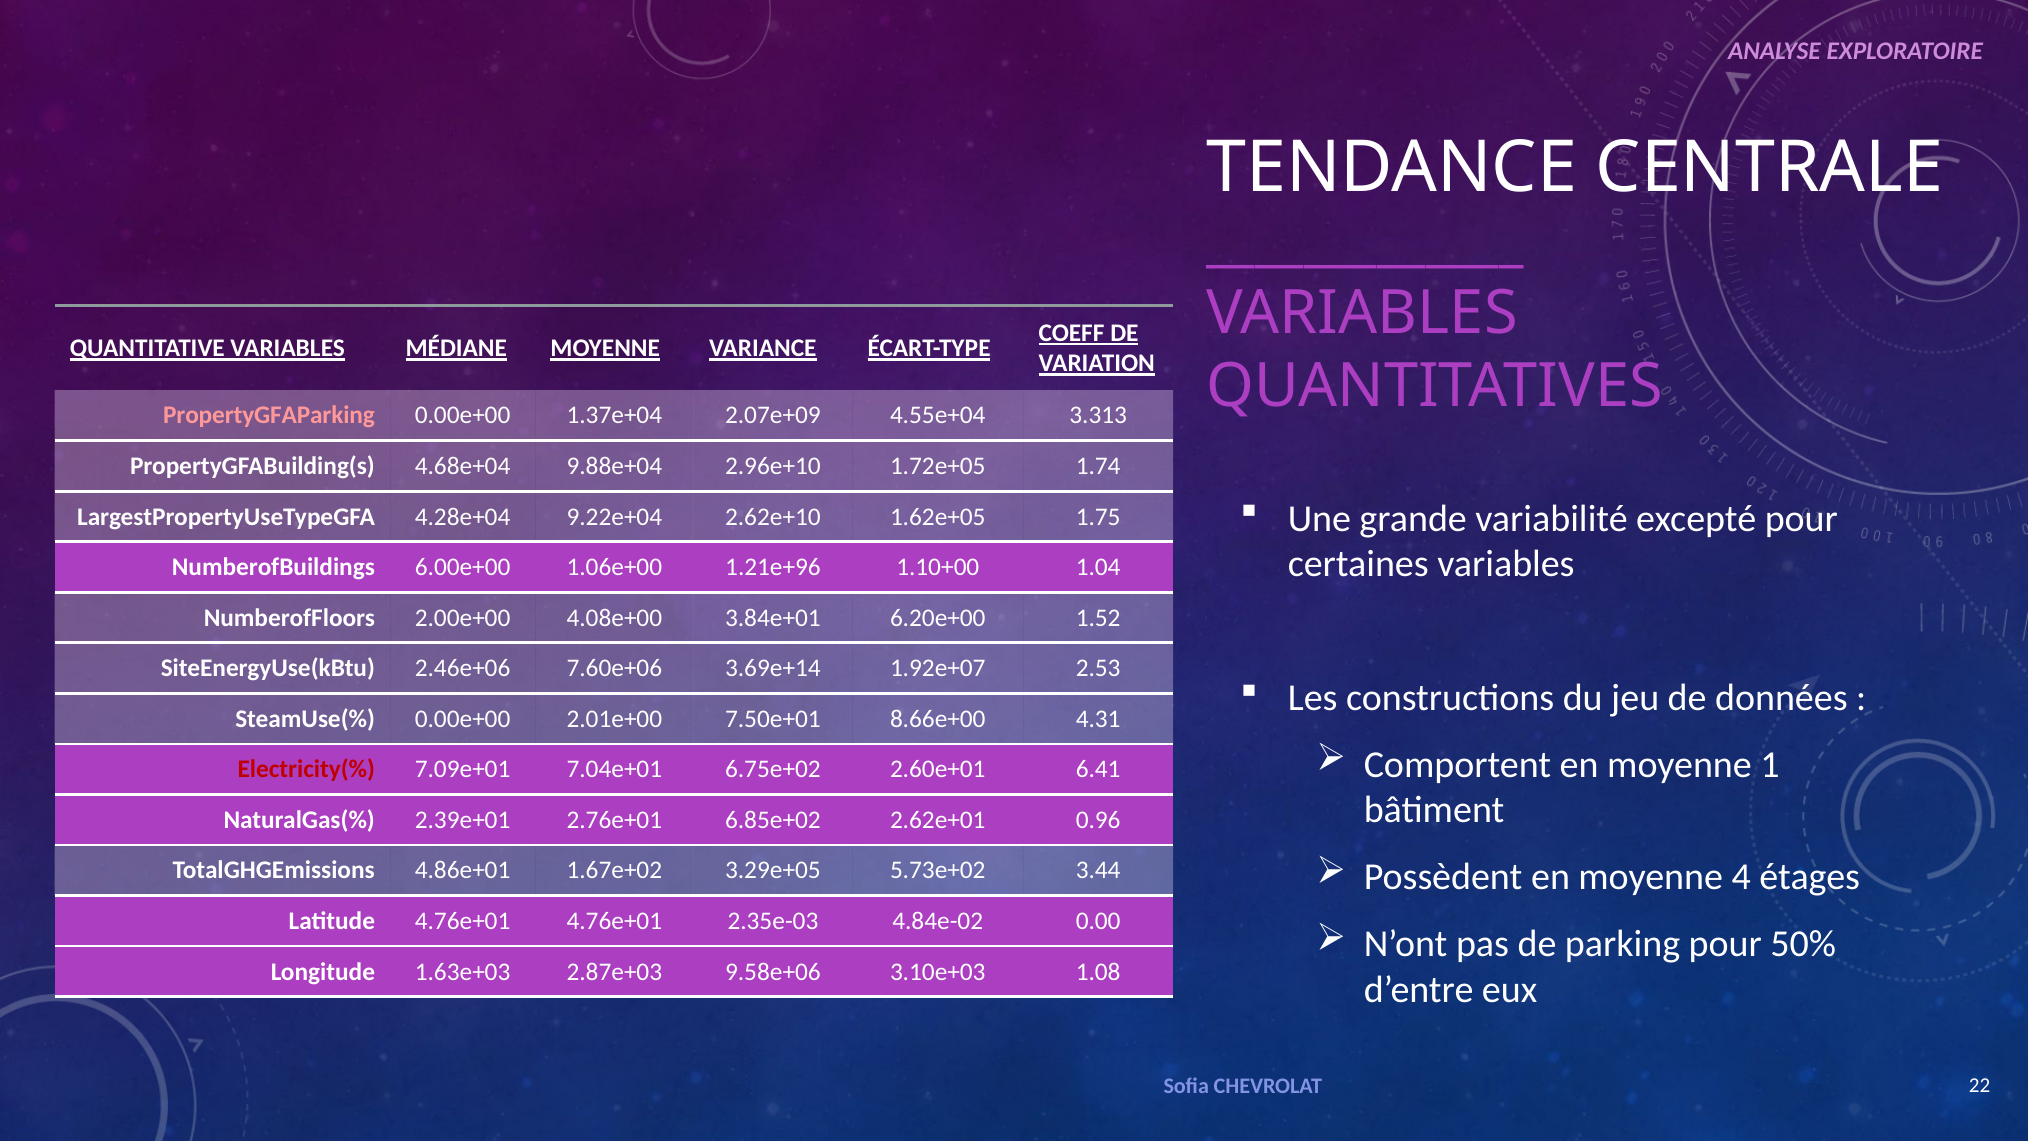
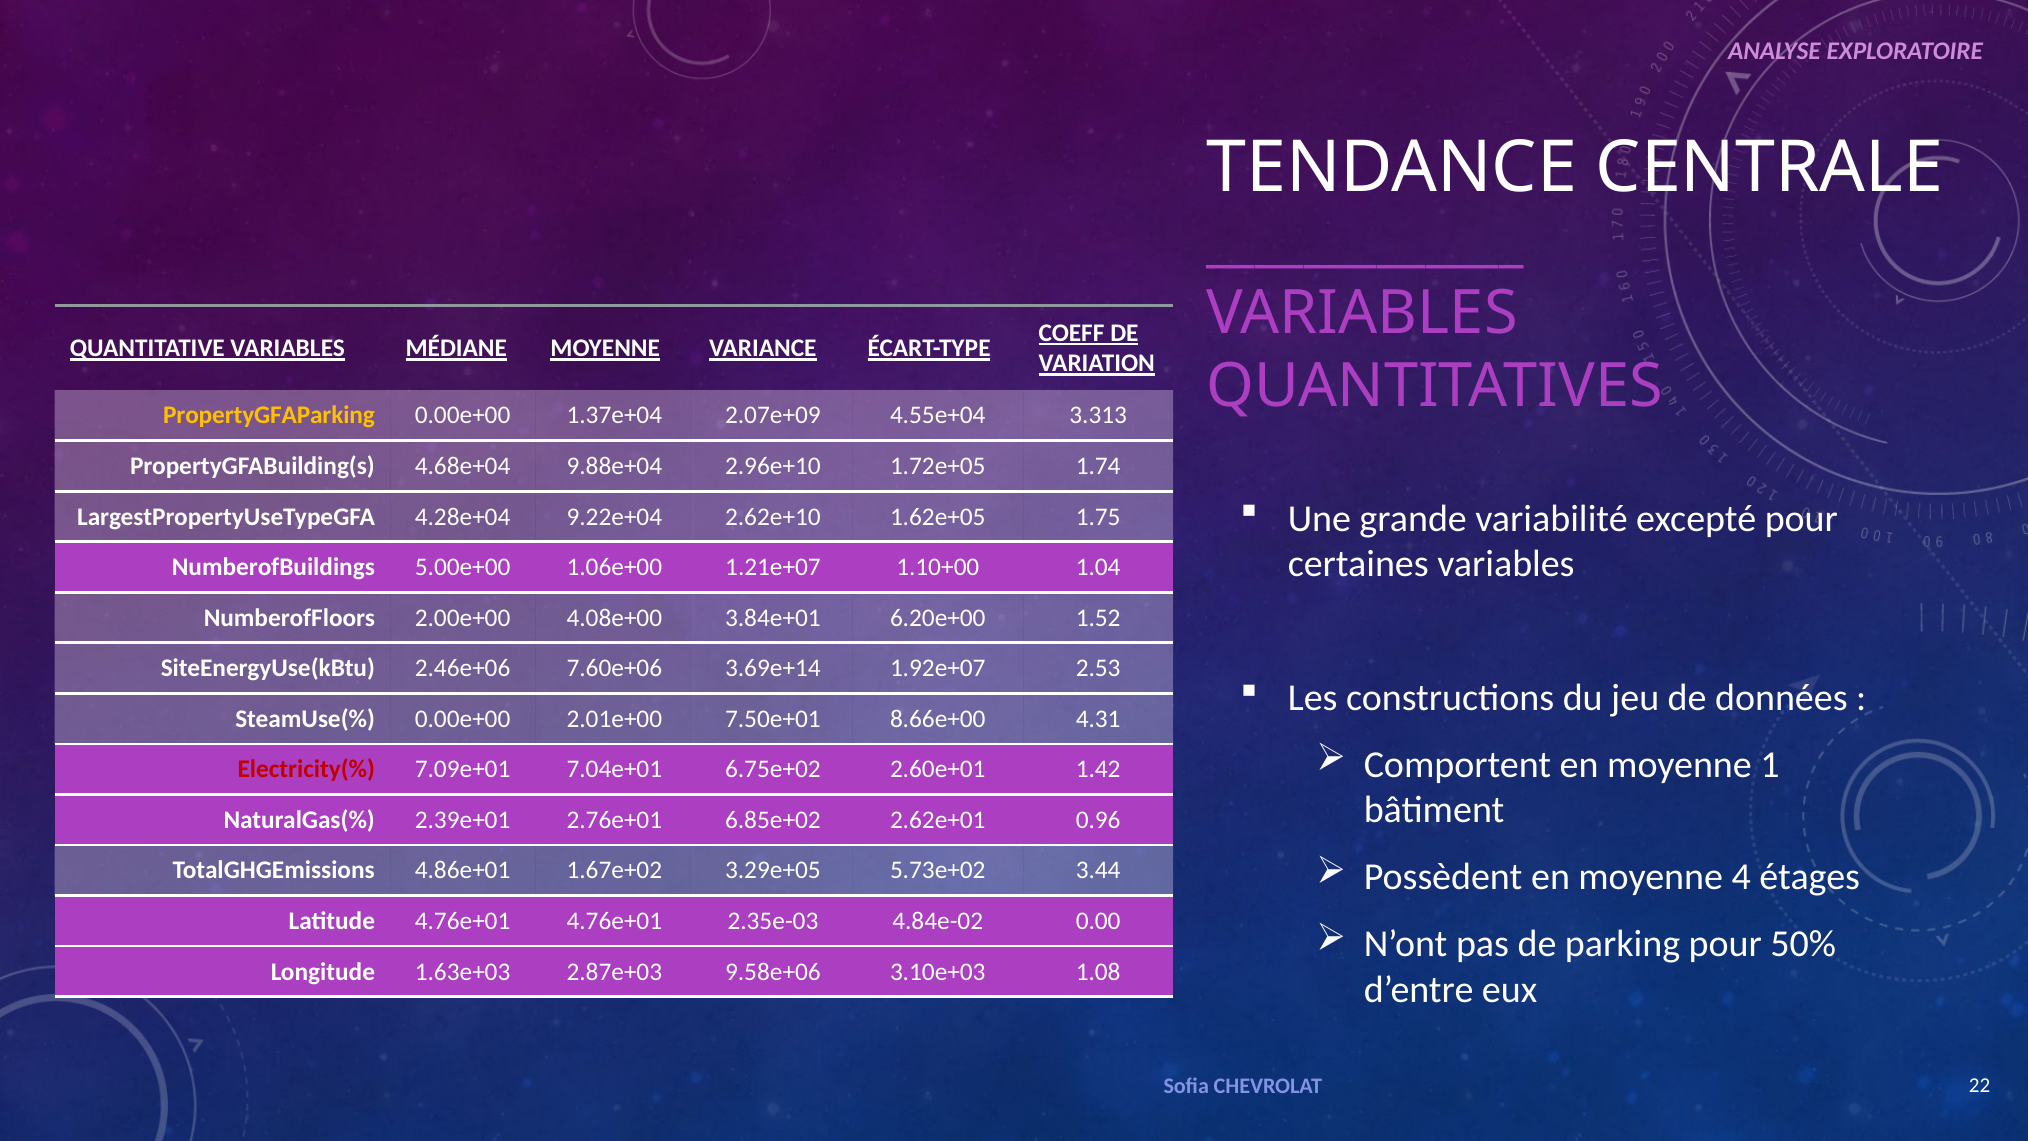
PropertyGFAParking colour: pink -> yellow (269, 415)
6.00e+00: 6.00e+00 -> 5.00e+00 (463, 567)
1.21e+96: 1.21e+96 -> 1.21e+07 (773, 567)
6.41: 6.41 -> 1.42 (1098, 769)
